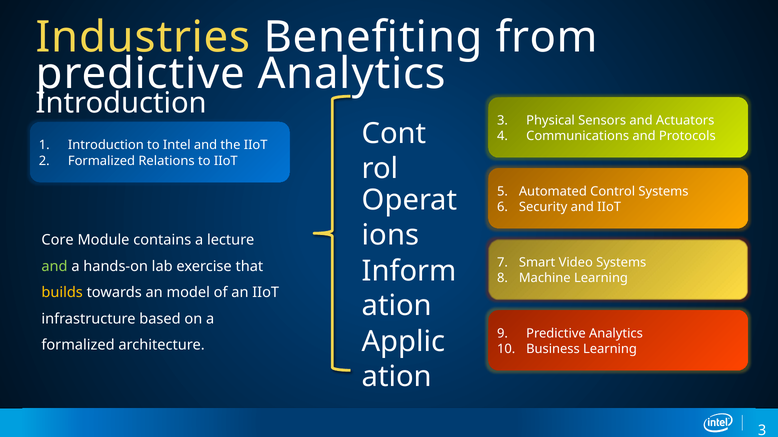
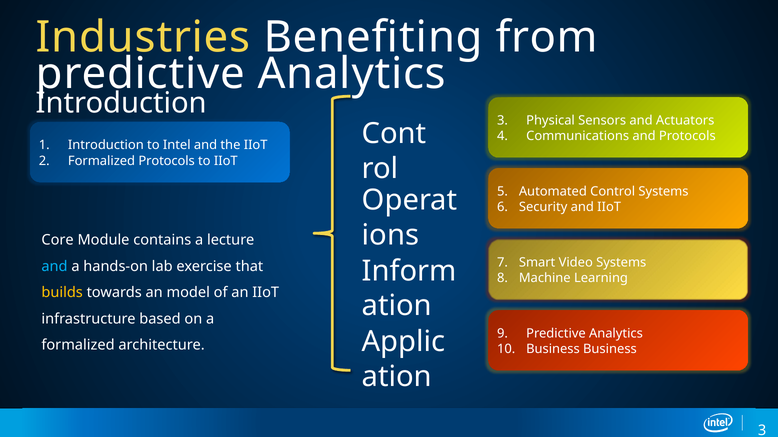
Formalized Relations: Relations -> Protocols (167, 161)
and colour: light green -> light blue (55, 267)
Business Learning: Learning -> Business (610, 349)
